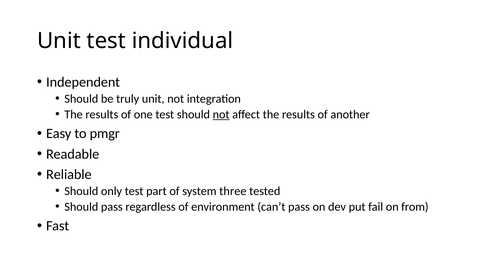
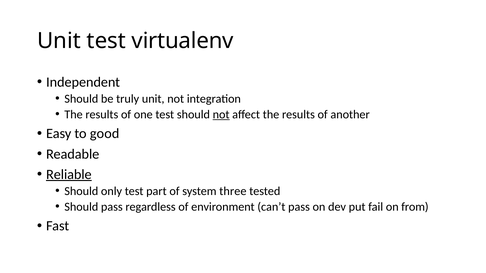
individual: individual -> virtualenv (183, 41)
pmgr: pmgr -> good (105, 134)
Reliable underline: none -> present (69, 175)
